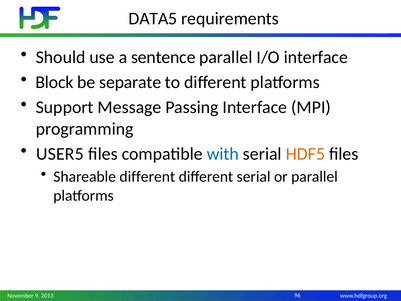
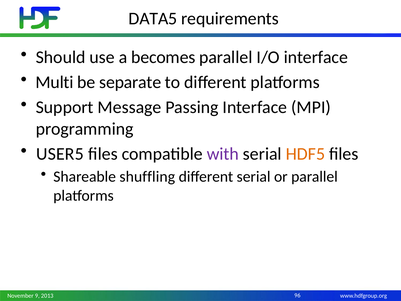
sentence: sentence -> becomes (163, 57)
Block: Block -> Multi (54, 82)
with colour: blue -> purple (223, 154)
Shareable different: different -> shuffling (147, 177)
